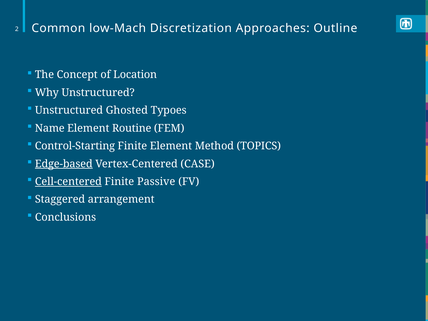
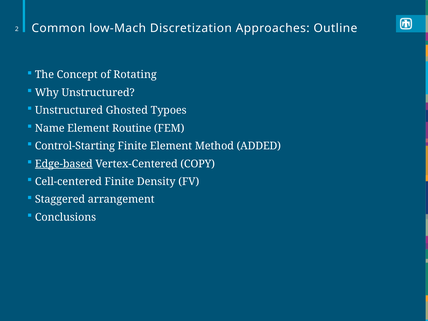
Location: Location -> Rotating (135, 75)
TOPICS: TOPICS -> ADDED (259, 146)
CASE: CASE -> COPY (198, 164)
Cell-centered underline: present -> none (68, 182)
Passive: Passive -> Density (156, 182)
